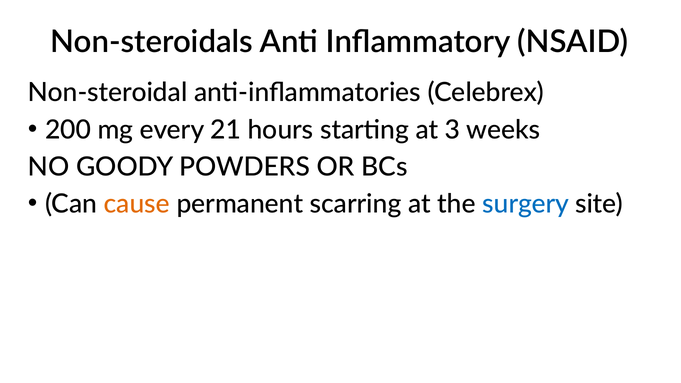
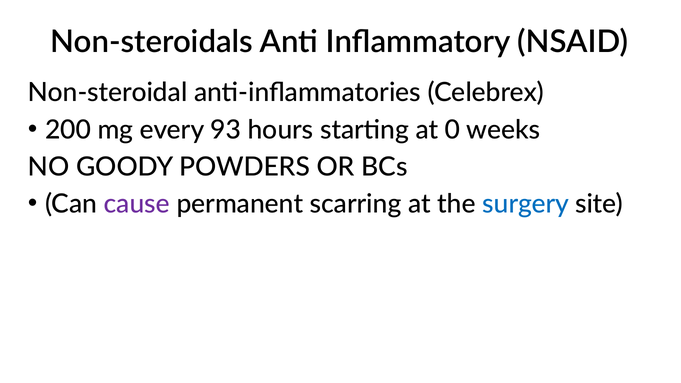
21: 21 -> 93 (226, 130)
3: 3 -> 0 (453, 130)
cause colour: orange -> purple (137, 204)
